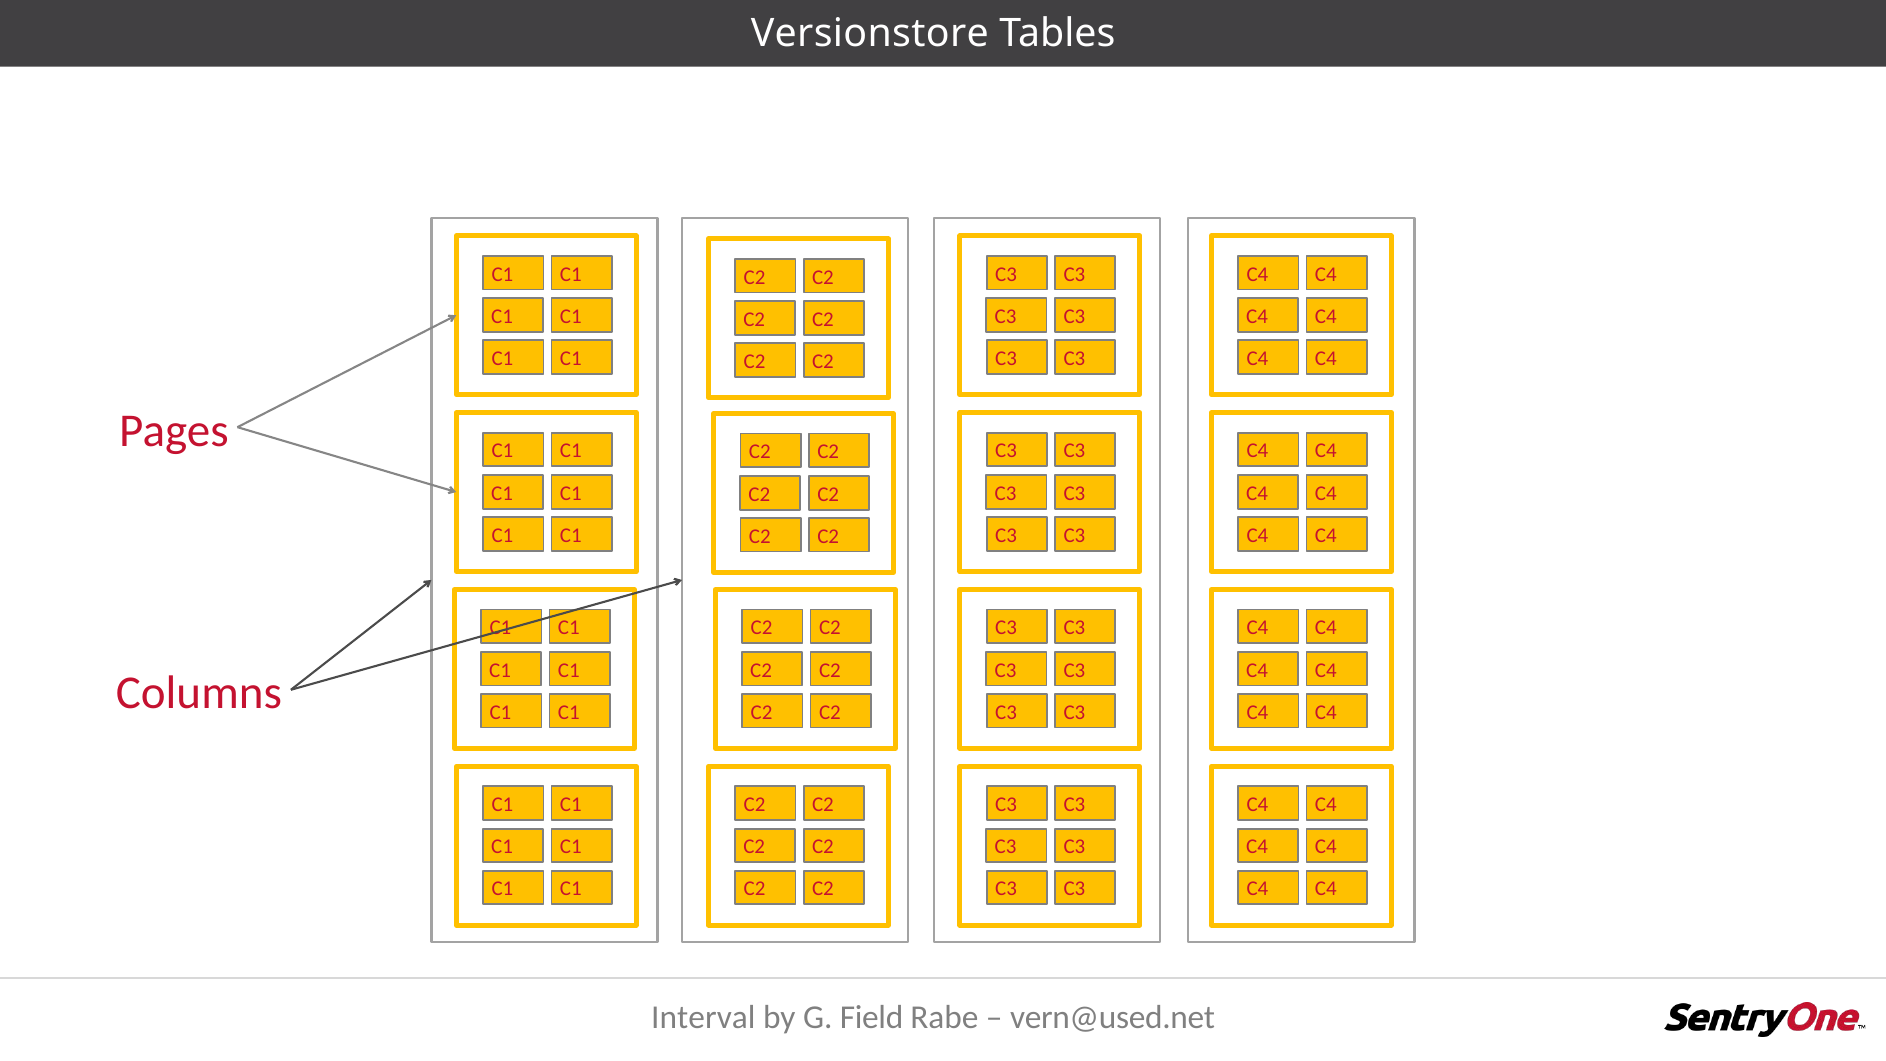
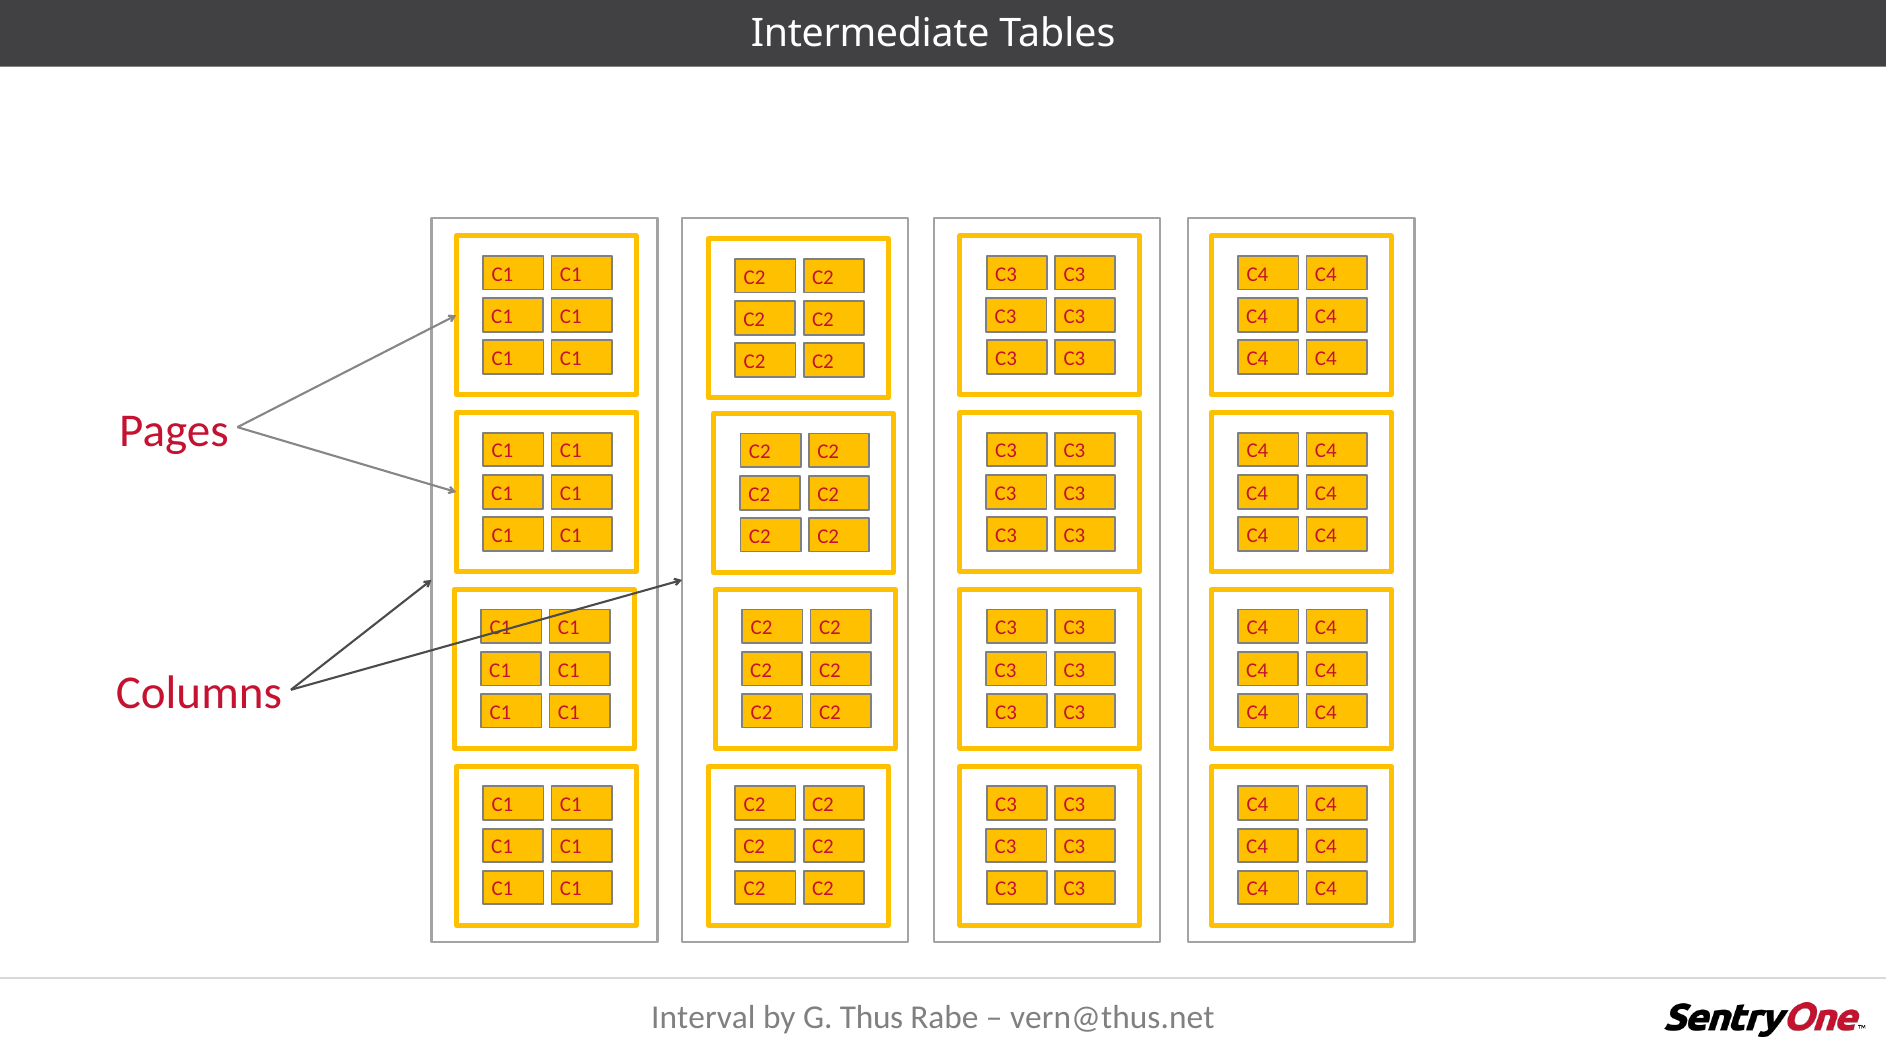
Versionstore: Versionstore -> Intermediate (870, 33)
Field: Field -> Thus (872, 1017)
vern@used.net: vern@used.net -> vern@thus.net (1112, 1017)
